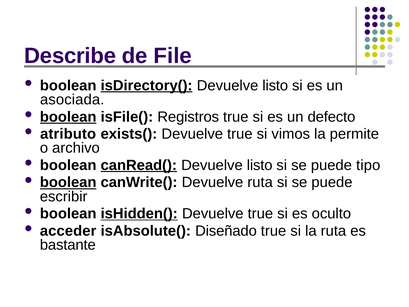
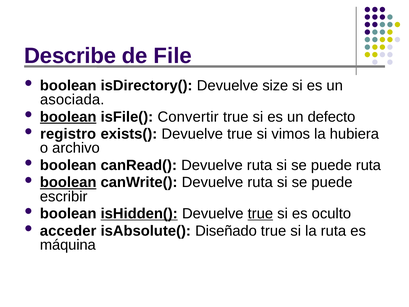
isDirectory( underline: present -> none (147, 85)
listo: listo -> size (275, 85)
Registros: Registros -> Convertir (188, 117)
atributo: atributo -> registro (68, 134)
permite: permite -> hubiera (354, 134)
canRead( underline: present -> none (139, 165)
listo: listo -> ruta (260, 165)
puede tipo: tipo -> ruta (368, 165)
true underline: none -> present (260, 214)
bastante: bastante -> máquina (68, 245)
